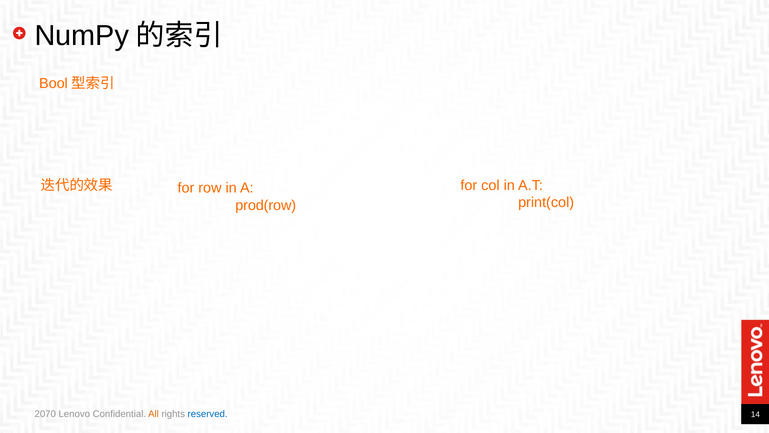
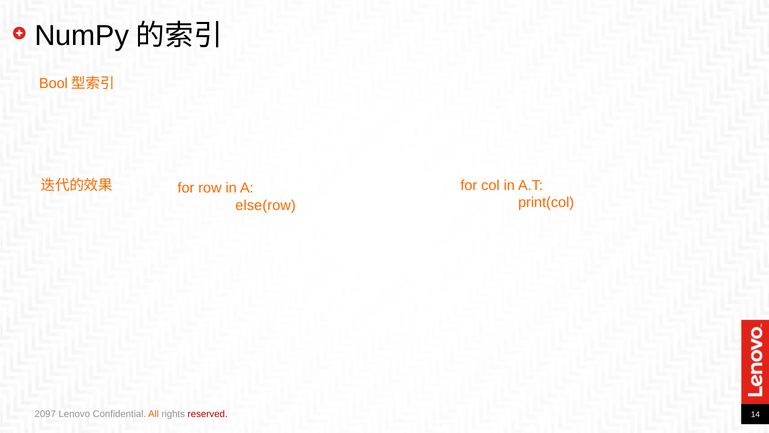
prod(row: prod(row -> else(row (266, 205)
2070: 2070 -> 2097 (45, 414)
reserved colour: blue -> red (208, 414)
